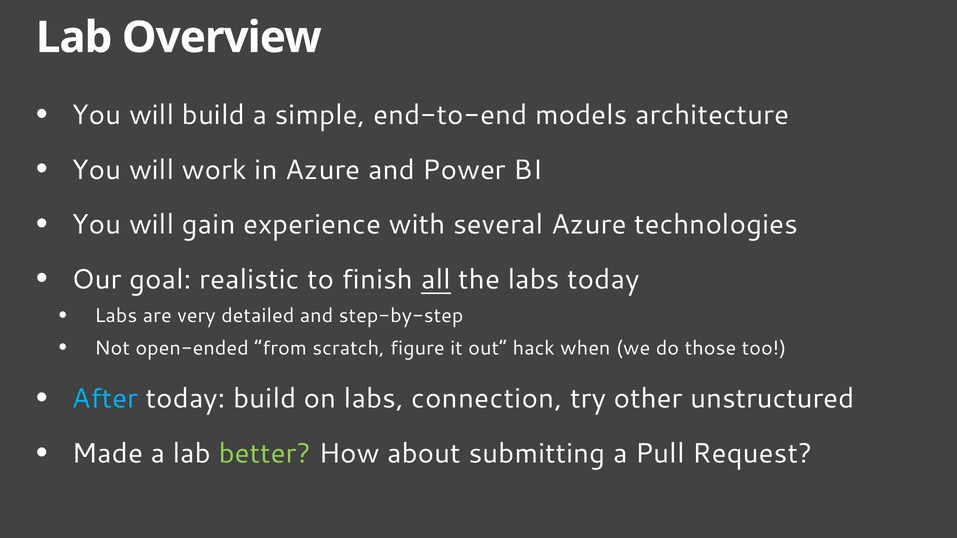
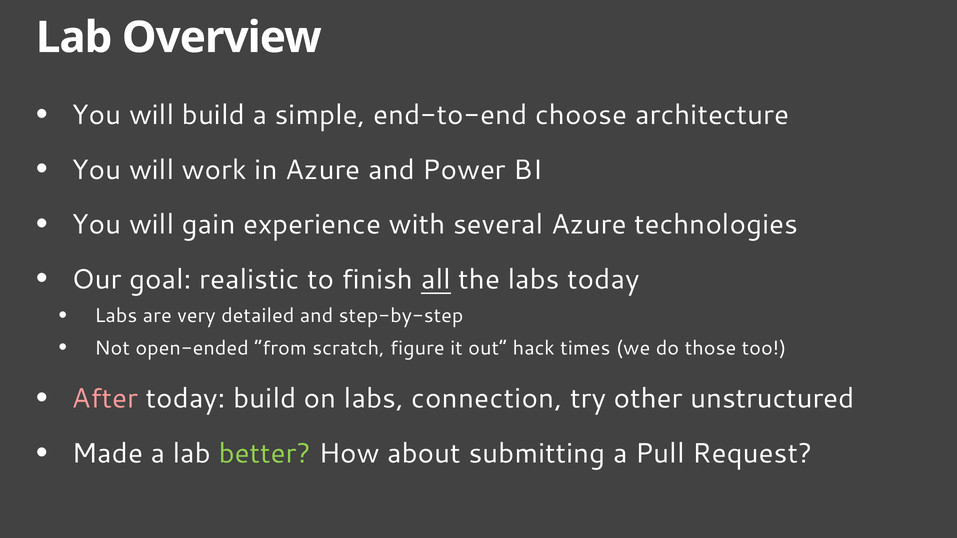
models: models -> choose (581, 115)
when: when -> times (585, 348)
After colour: light blue -> pink (105, 399)
